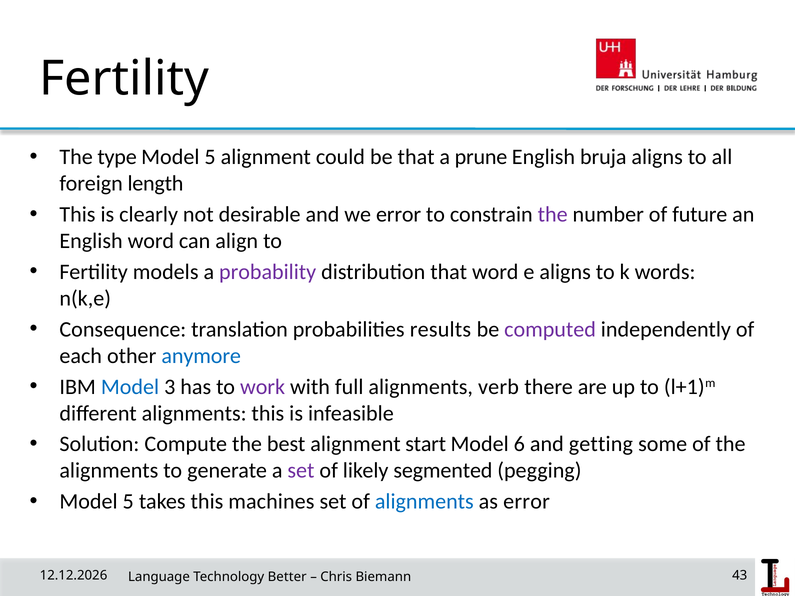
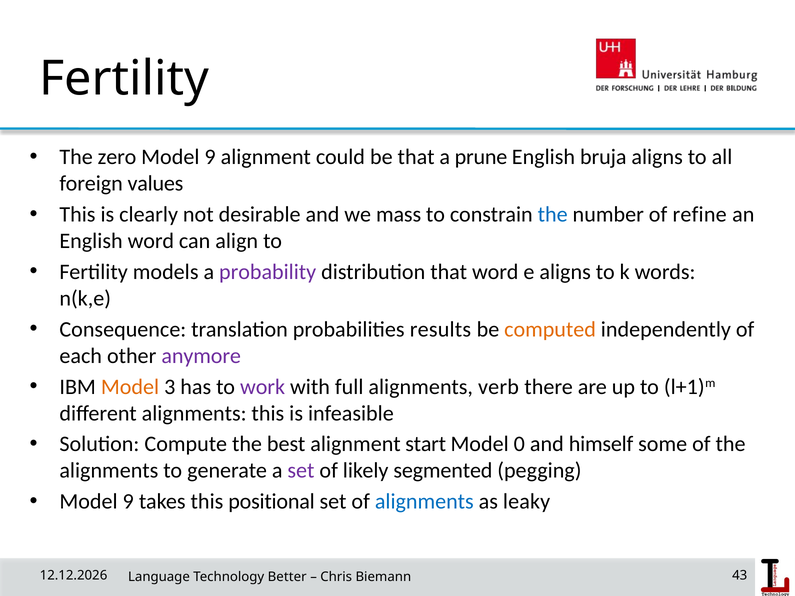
type: type -> zero (117, 157)
5: 5 -> 9 (210, 157)
length: length -> values (155, 184)
we error: error -> mass (399, 215)
the colour: purple -> blue (553, 215)
future: future -> refine (700, 215)
computed colour: purple -> orange (550, 329)
anymore colour: blue -> purple (201, 356)
Model colour: blue -> orange (130, 387)
6: 6 -> 0 (519, 444)
getting: getting -> himself (601, 444)
5: 5 -> 9 (128, 502)
machines: machines -> positional (272, 502)
as error: error -> leaky (527, 502)
